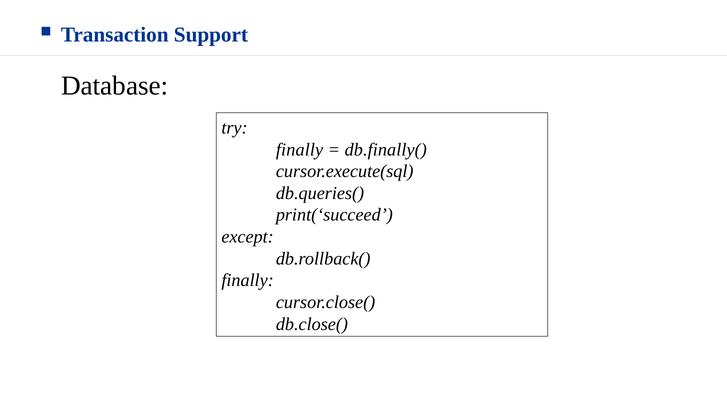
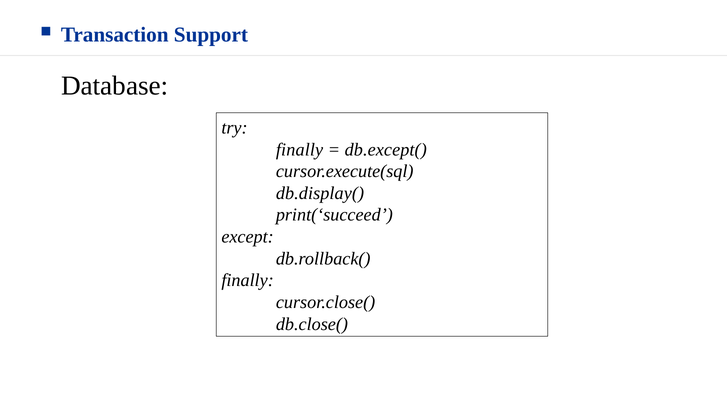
db.finally(: db.finally( -> db.except( (386, 149)
db.queries(: db.queries( -> db.display( (320, 193)
